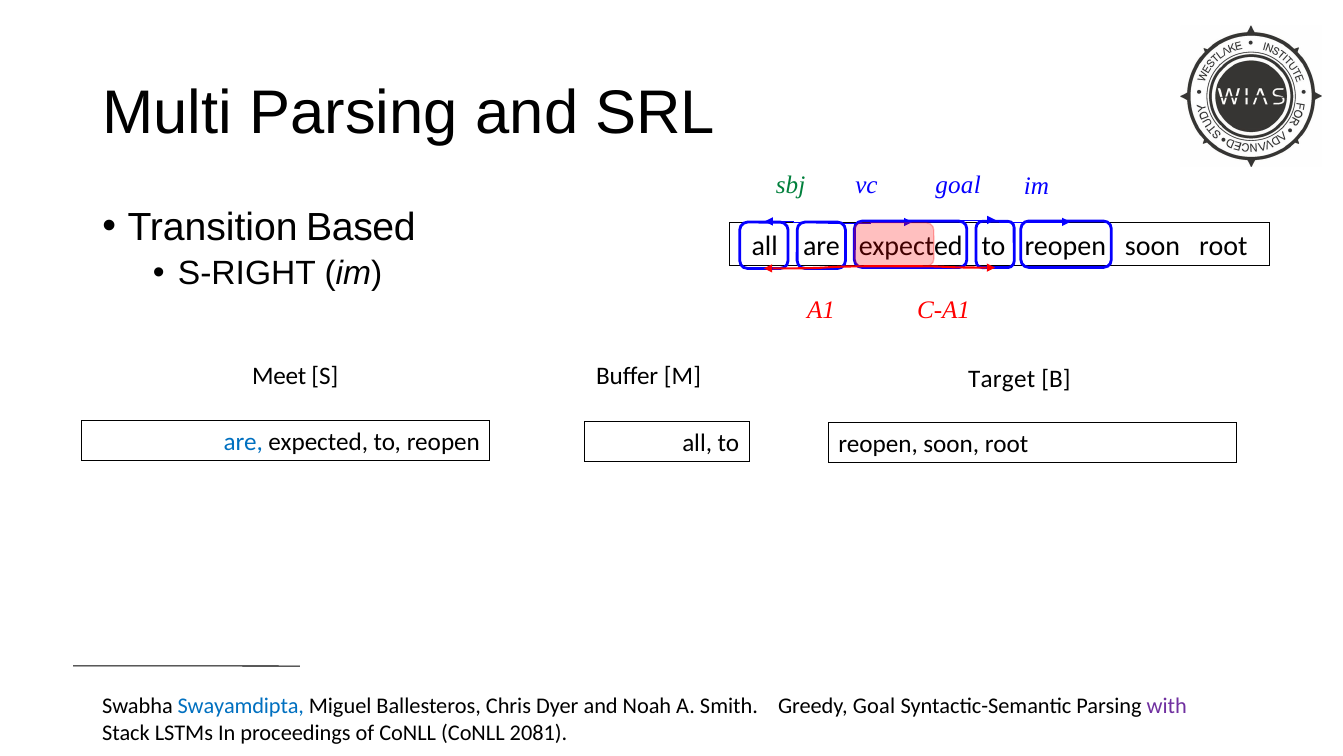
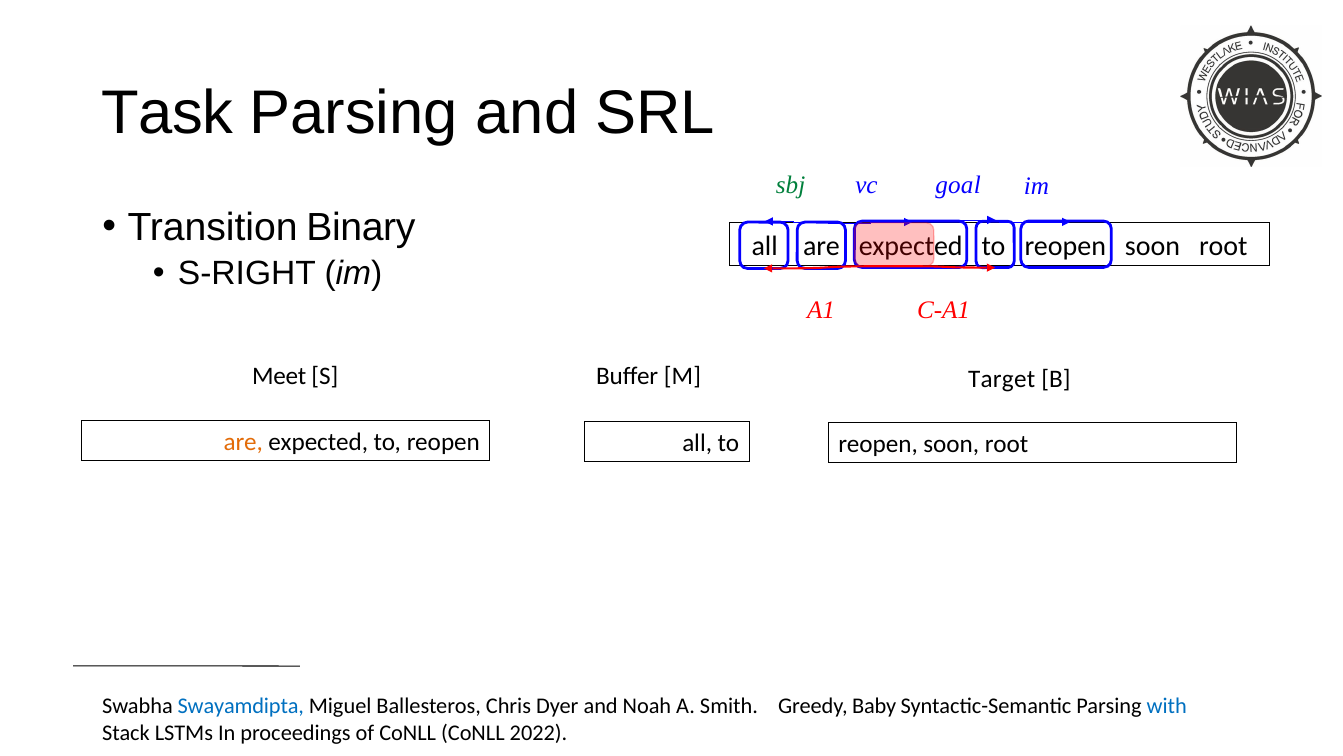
Multi: Multi -> Task (168, 113)
Based: Based -> Binary (361, 227)
are colour: blue -> orange (243, 442)
Greedy Goal: Goal -> Baby (874, 706)
with colour: purple -> blue (1167, 706)
2081: 2081 -> 2022 (539, 733)
